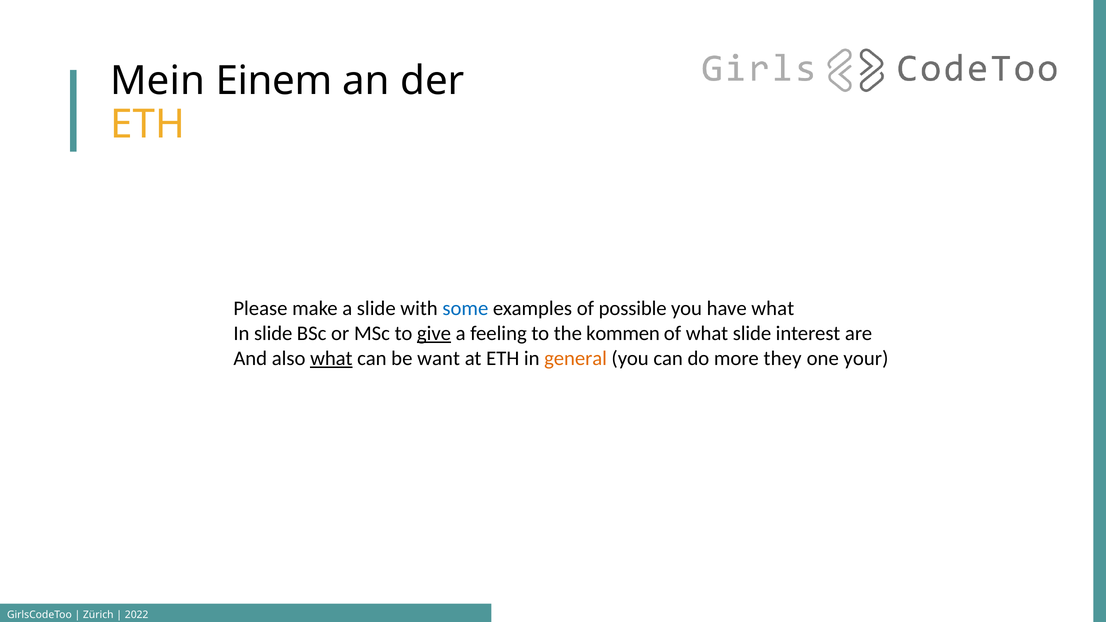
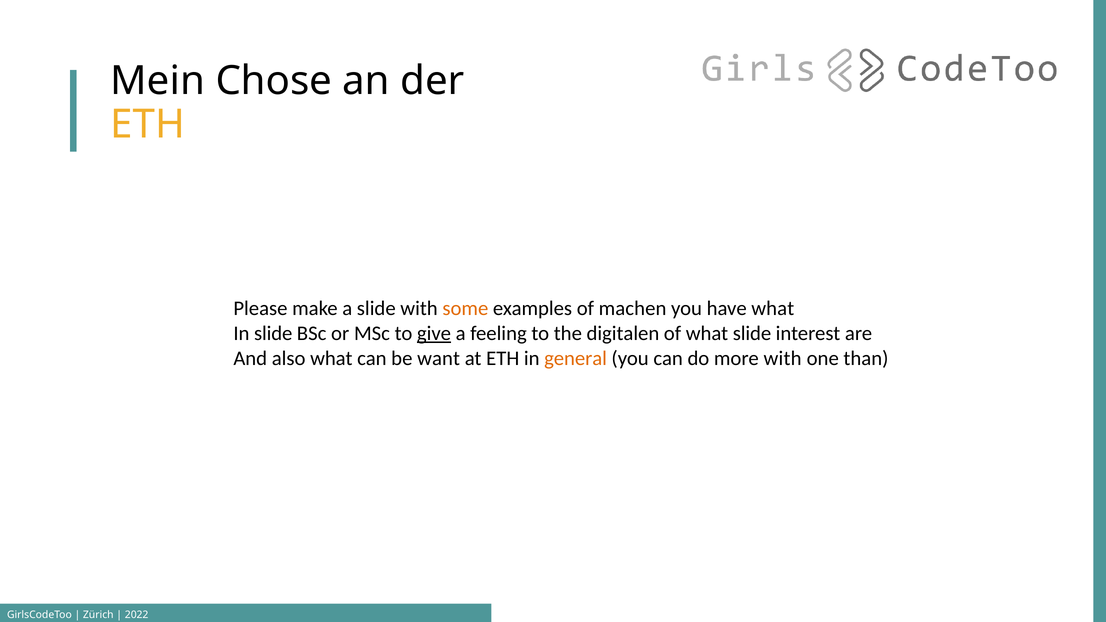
Einem: Einem -> Chose (274, 81)
some colour: blue -> orange (465, 309)
possible: possible -> machen (633, 309)
kommen: kommen -> digitalen (623, 333)
what underline: present -> none (331, 358)
more they: they -> with (783, 358)
your: your -> than (866, 358)
